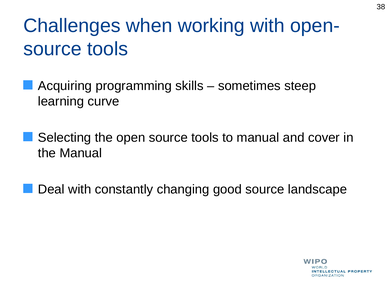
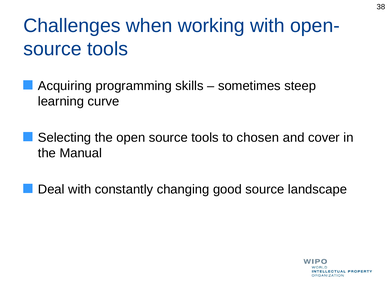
to manual: manual -> chosen (258, 138)
